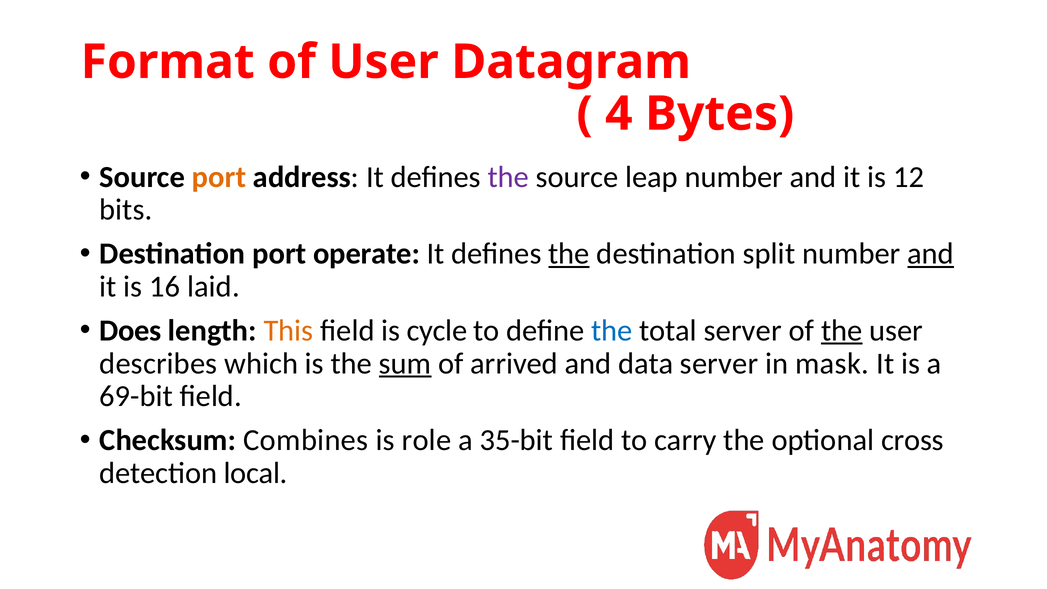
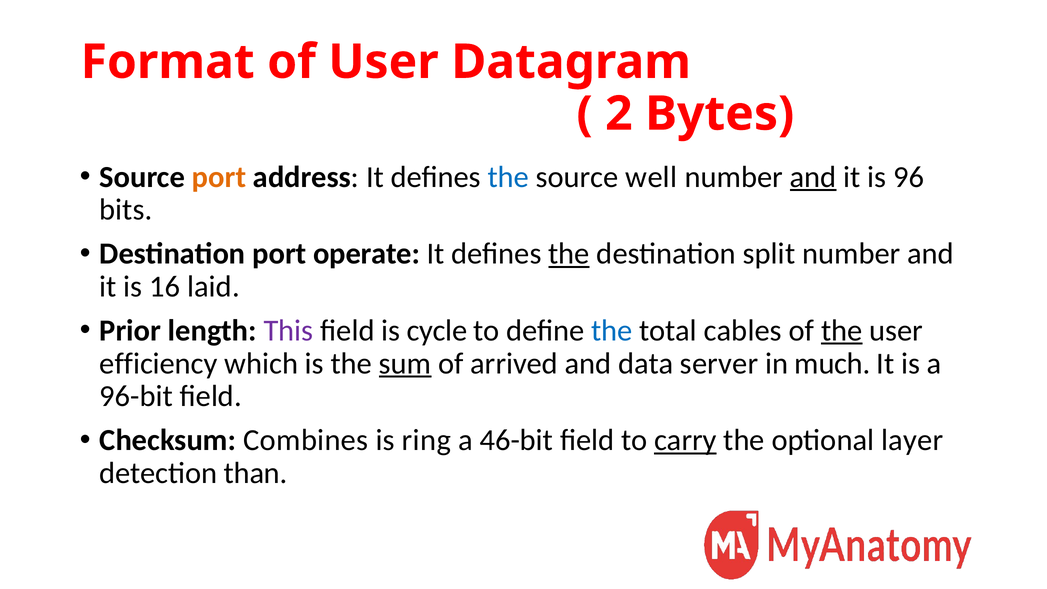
4: 4 -> 2 (619, 114)
the colour: purple -> blue (508, 177)
leap: leap -> well (651, 177)
and underline: none -> present (813, 177)
12: 12 -> 96 (909, 177)
and underline: present -> none (931, 254)
Does: Does -> Prior (130, 330)
This colour: orange -> purple (288, 330)
total server: server -> cables (743, 330)
describes: describes -> efficiency (159, 363)
mask: mask -> much (832, 363)
69-bit: 69-bit -> 96-bit (136, 396)
role: role -> ring (426, 440)
35-bit: 35-bit -> 46-bit (516, 440)
carry underline: none -> present (685, 440)
cross: cross -> layer (912, 440)
local: local -> than (256, 473)
